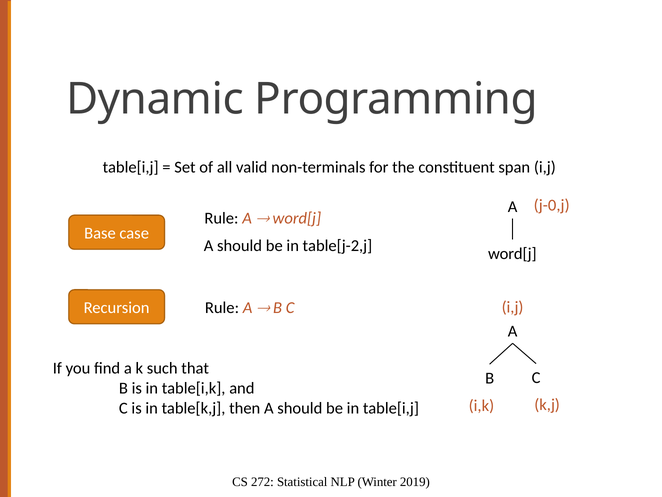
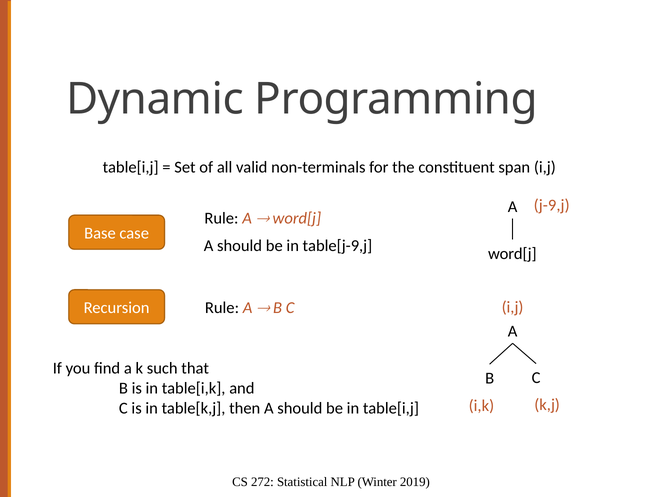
j-0,j: j-0,j -> j-9,j (552, 205)
table[j-2,j: table[j-2,j -> table[j-9,j (337, 245)
